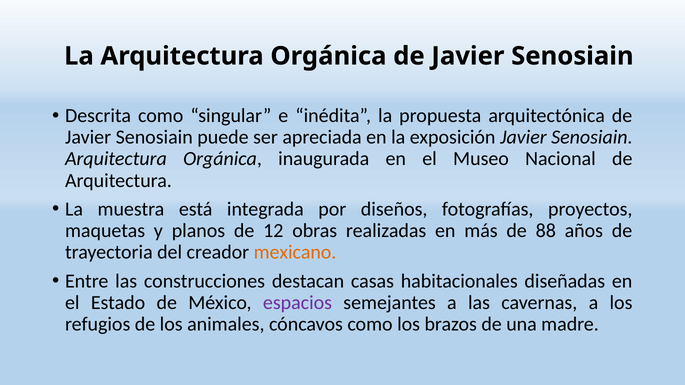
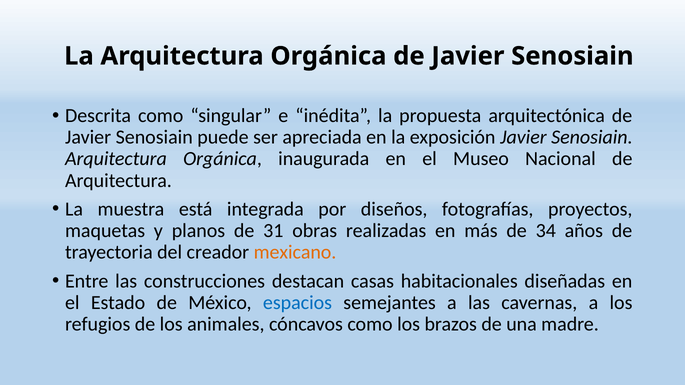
12: 12 -> 31 (273, 231)
88: 88 -> 34 (546, 231)
espacios colour: purple -> blue (298, 303)
